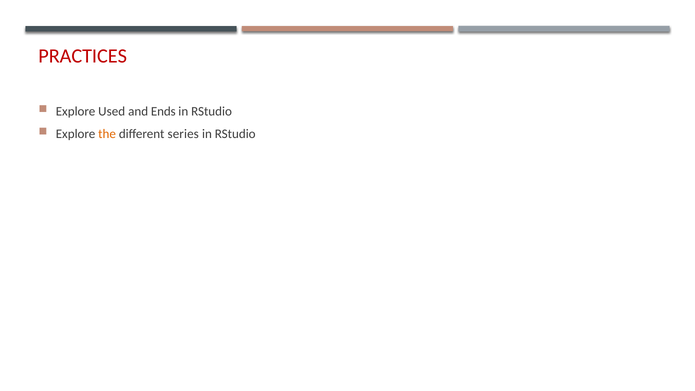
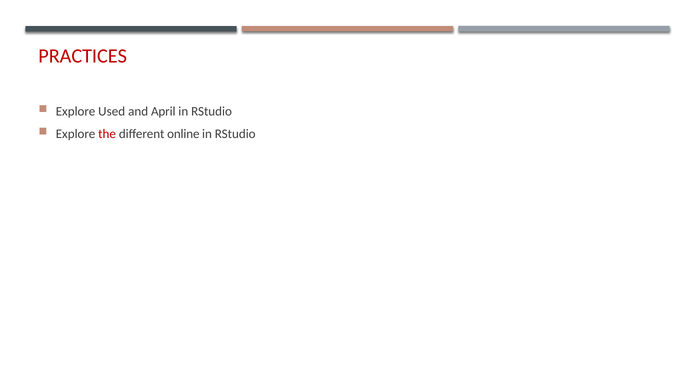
Ends: Ends -> April (163, 111)
the colour: orange -> red (107, 134)
series: series -> online (183, 134)
